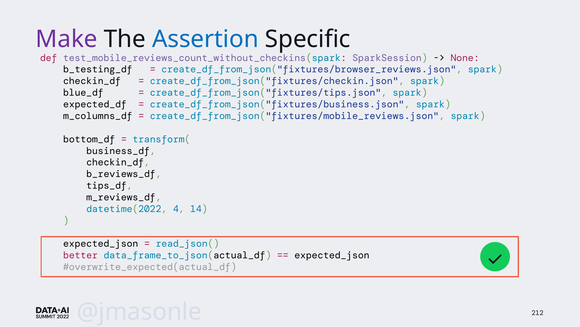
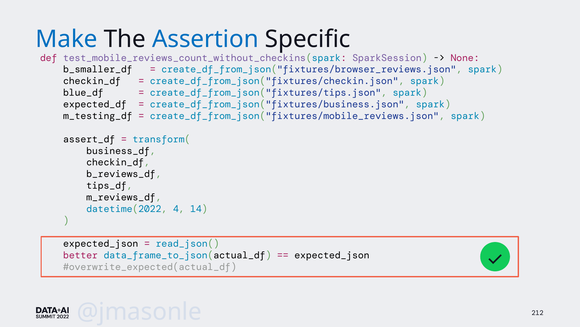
Make colour: purple -> blue (67, 39)
b_testing_df: b_testing_df -> b_smaller_df (98, 69)
m_columns_df: m_columns_df -> m_testing_df (98, 116)
bottom_df: bottom_df -> assert_df (89, 139)
